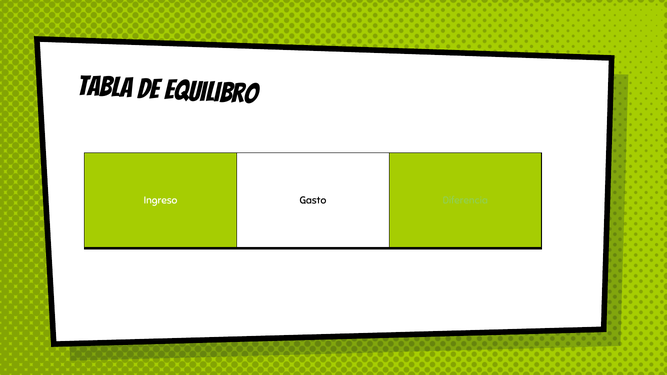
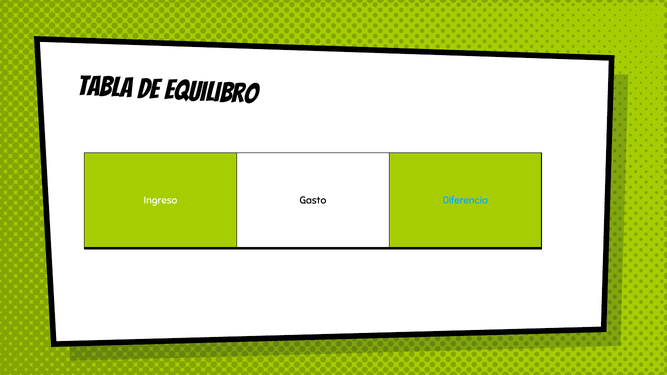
Diferencia colour: light green -> light blue (465, 201)
